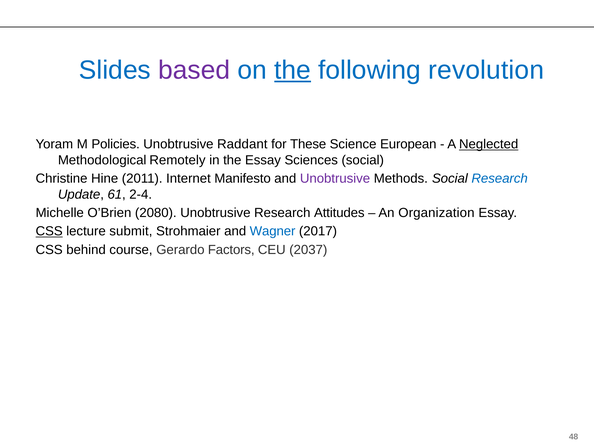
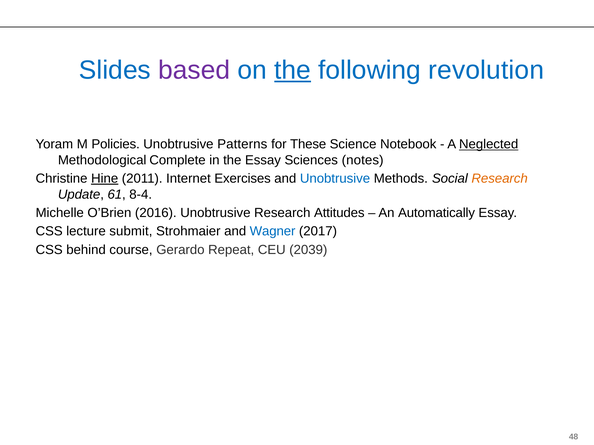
Raddant: Raddant -> Patterns (242, 144)
European: European -> Notebook (408, 144)
Remotely: Remotely -> Complete (177, 160)
Sciences social: social -> notes (363, 160)
Hine underline: none -> present (105, 179)
Manifesto: Manifesto -> Exercises (243, 179)
Unobtrusive colour: purple -> blue (335, 179)
Research colour: blue -> orange (500, 179)
2-4: 2-4 -> 8-4 (141, 195)
2080: 2080 -> 2016 (156, 213)
Organization: Organization -> Automatically (437, 213)
CSS underline: present -> none (49, 232)
Factors: Factors -> Repeat (231, 250)
2037: 2037 -> 2039 (308, 250)
